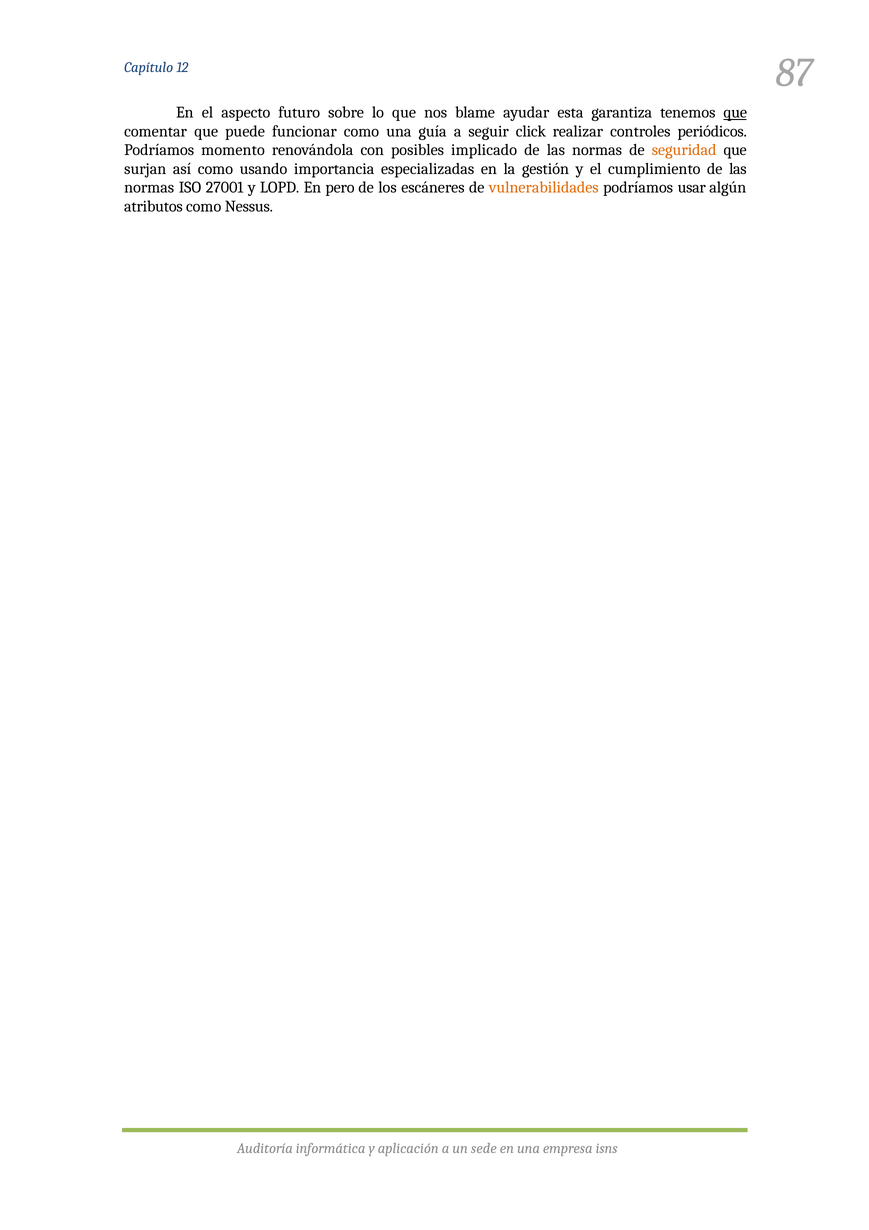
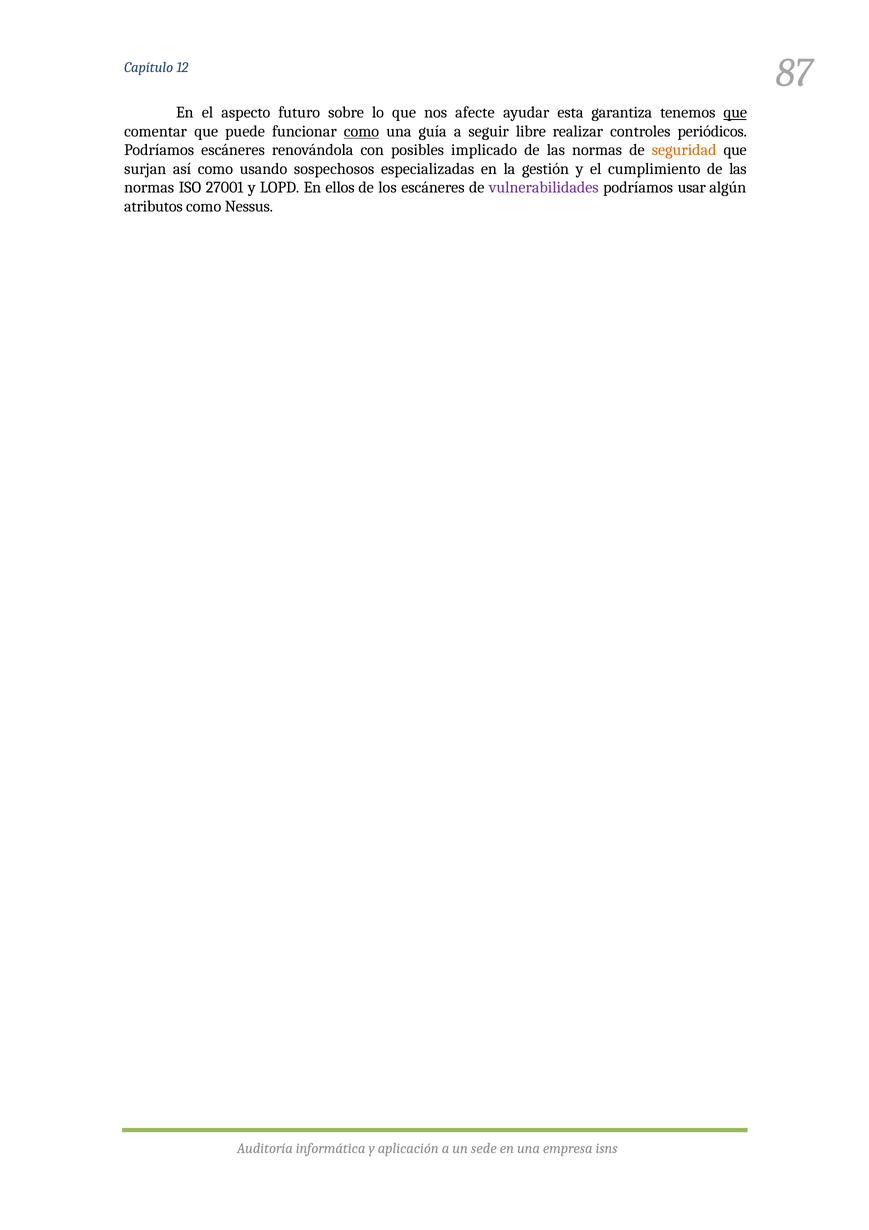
blame: blame -> afecte (475, 113)
como underline: none -> present (361, 131)
click: click -> libre (531, 131)
Podríamos momento: momento -> escáneres (233, 150)
importancia: importancia -> sospechosos (334, 169)
pero: pero -> ellos (340, 187)
vulnerabilidades colour: orange -> purple (544, 187)
